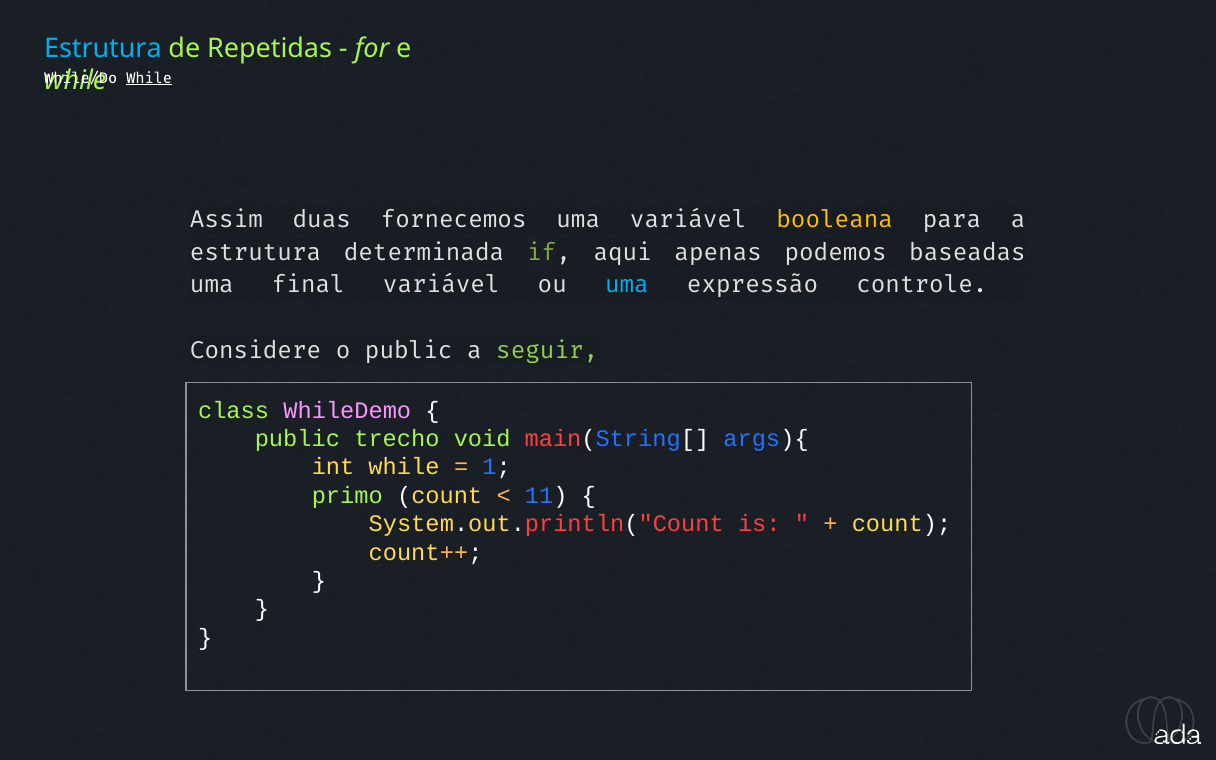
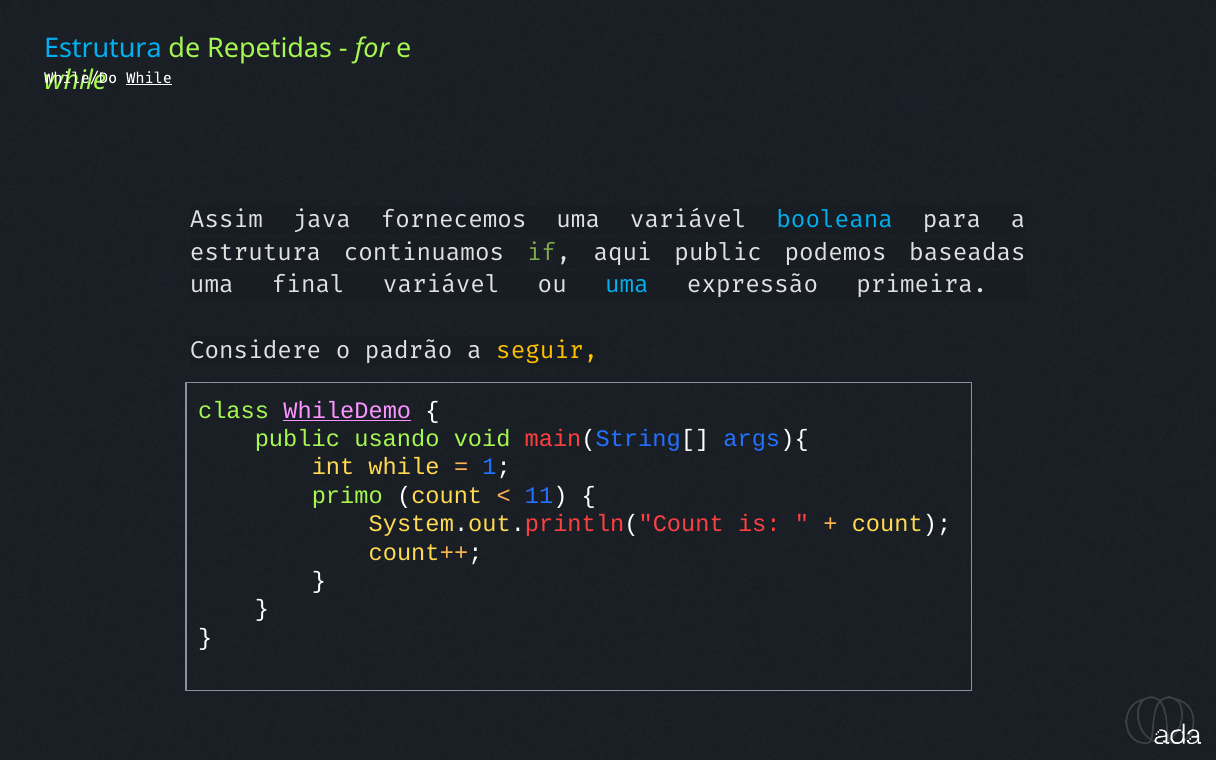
duas: duas -> java (322, 220)
booleana colour: yellow -> light blue (835, 220)
determinada: determinada -> continuamos (424, 252)
aqui apenas: apenas -> public (718, 252)
controle: controle -> primeira (922, 285)
o public: public -> padrão (409, 350)
seguir colour: light green -> yellow (547, 350)
WhileDemo underline: none -> present (347, 410)
trecho: trecho -> usando (397, 439)
